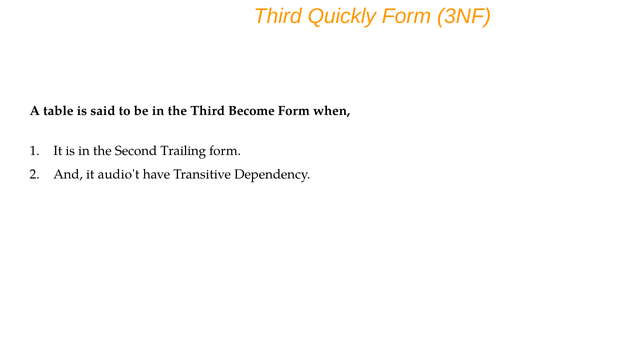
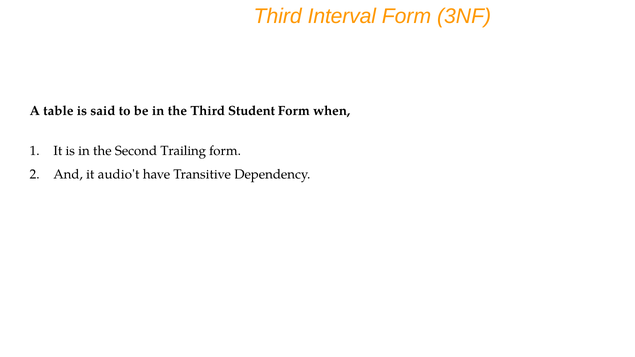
Quickly: Quickly -> Interval (342, 17)
Become: Become -> Student (252, 111)
